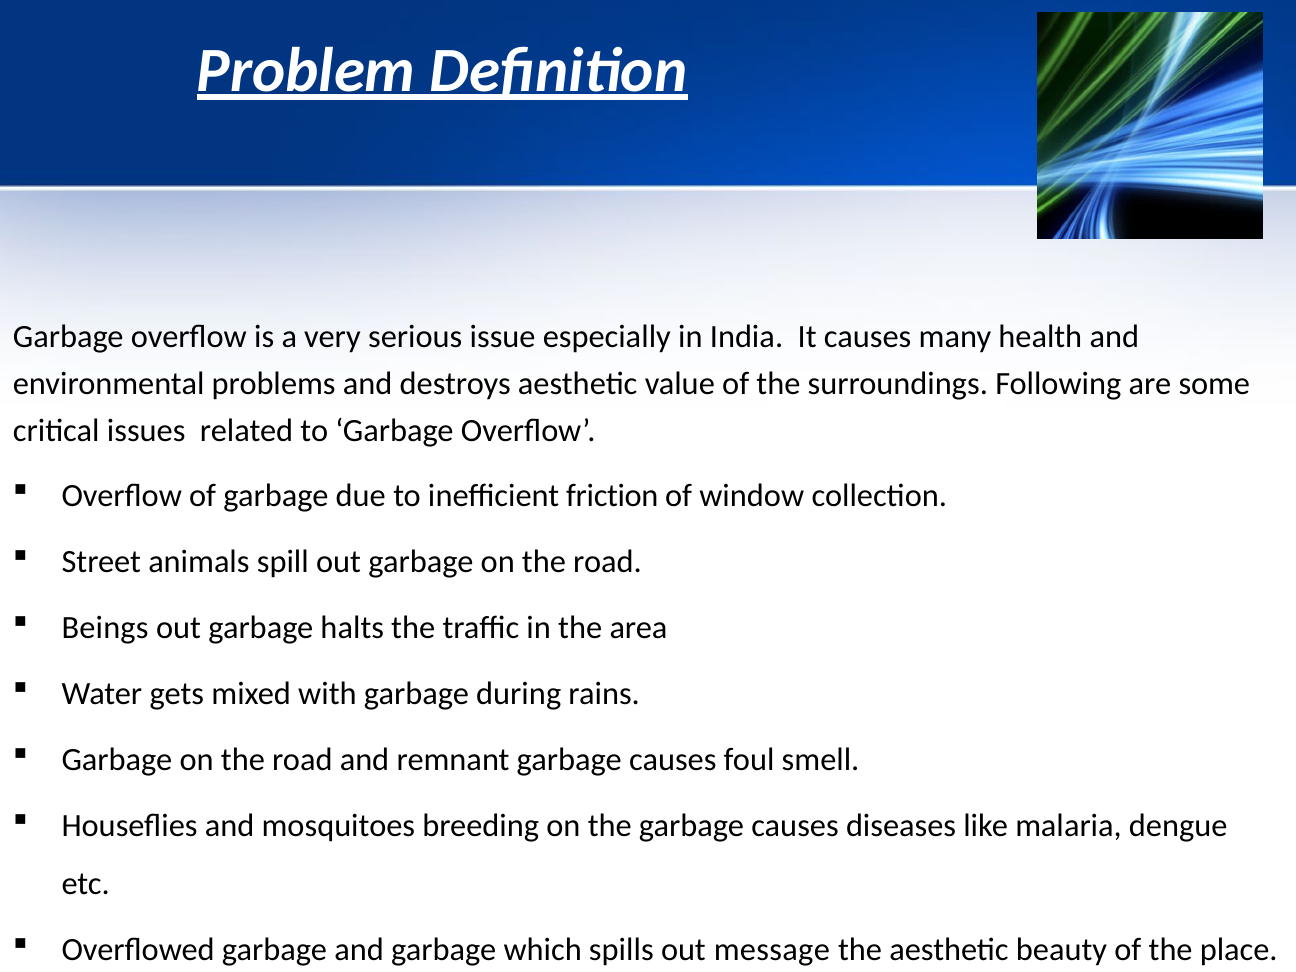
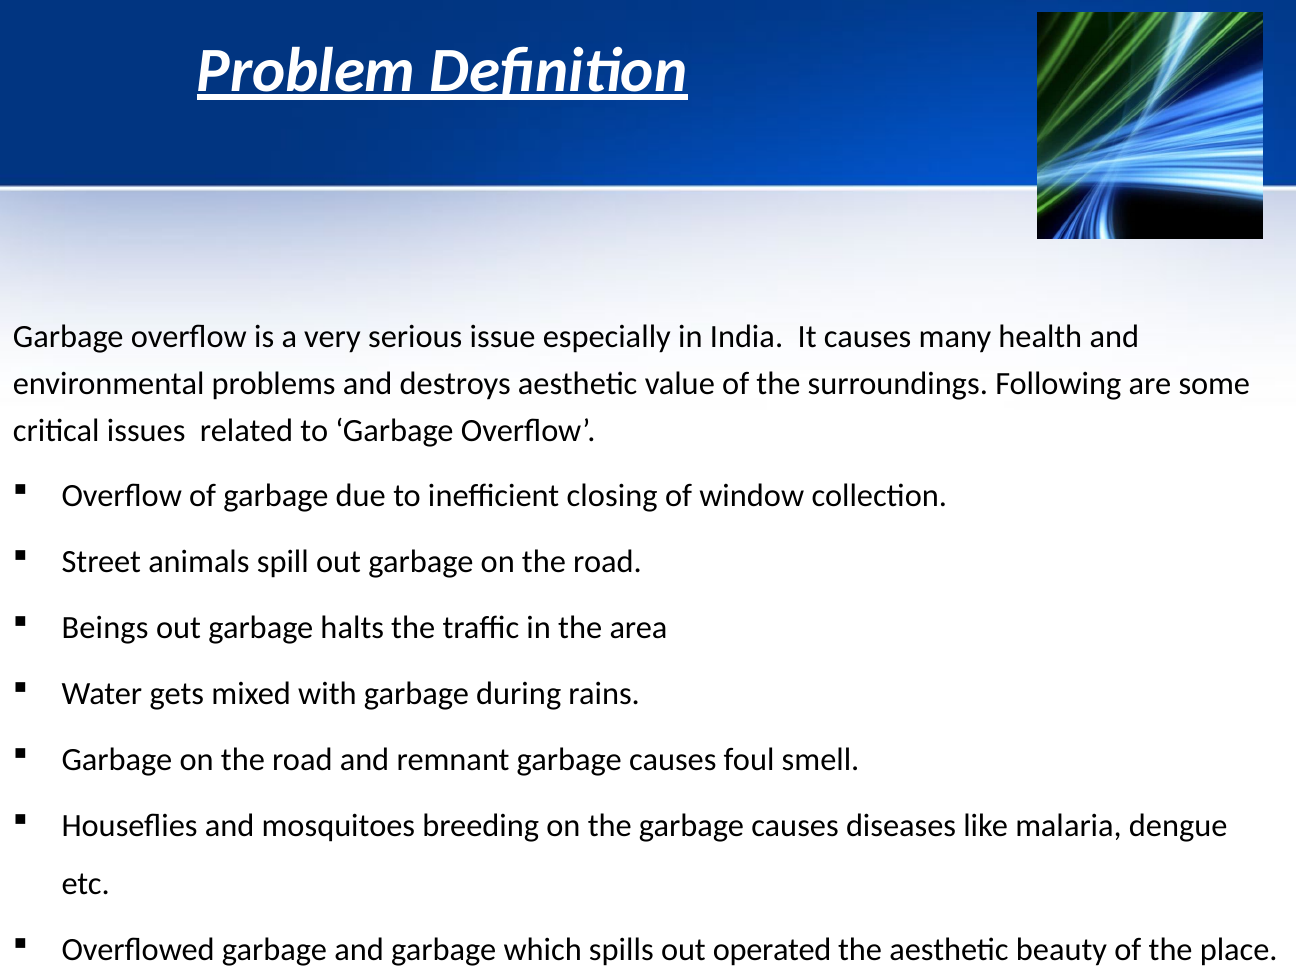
friction: friction -> closing (612, 496)
message: message -> operated (772, 950)
